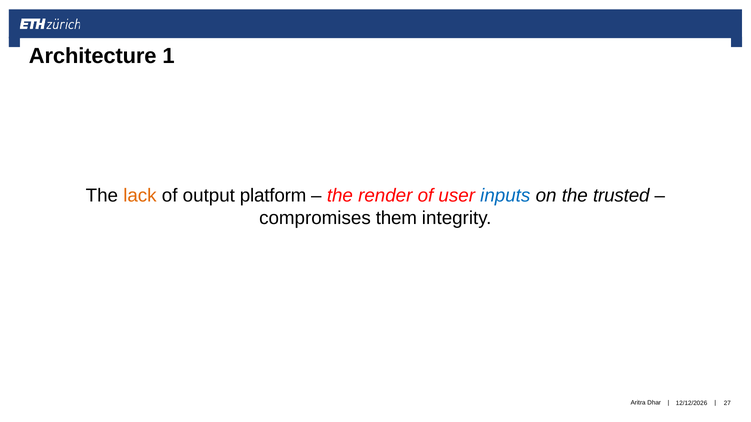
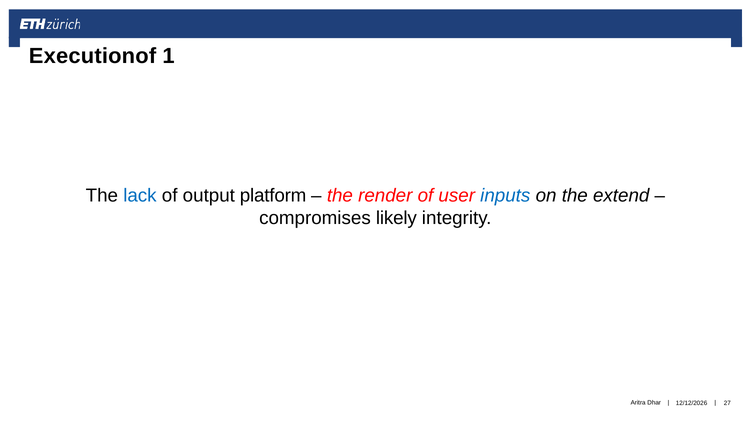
Architecture: Architecture -> Executionof (93, 56)
lack colour: orange -> blue (140, 196)
trusted: trusted -> extend (621, 196)
them: them -> likely (396, 218)
